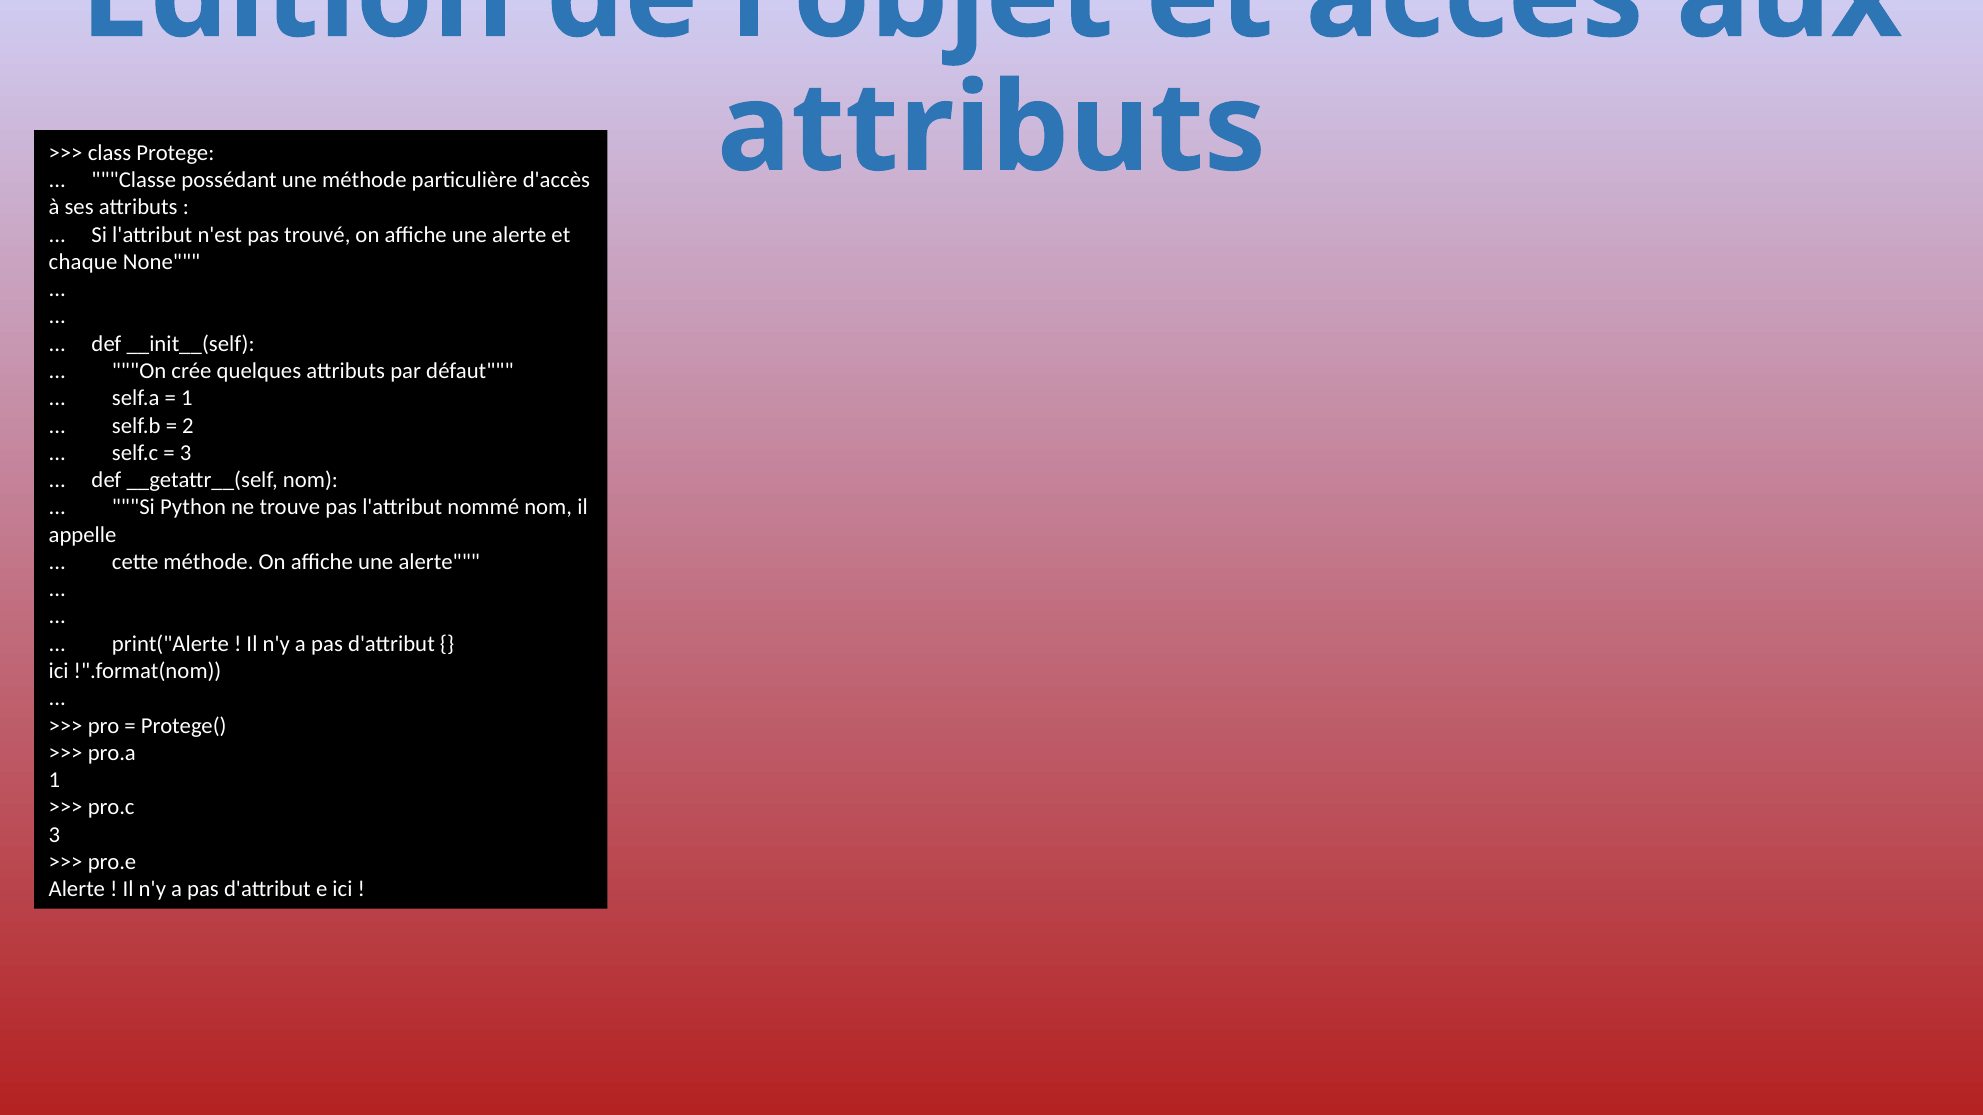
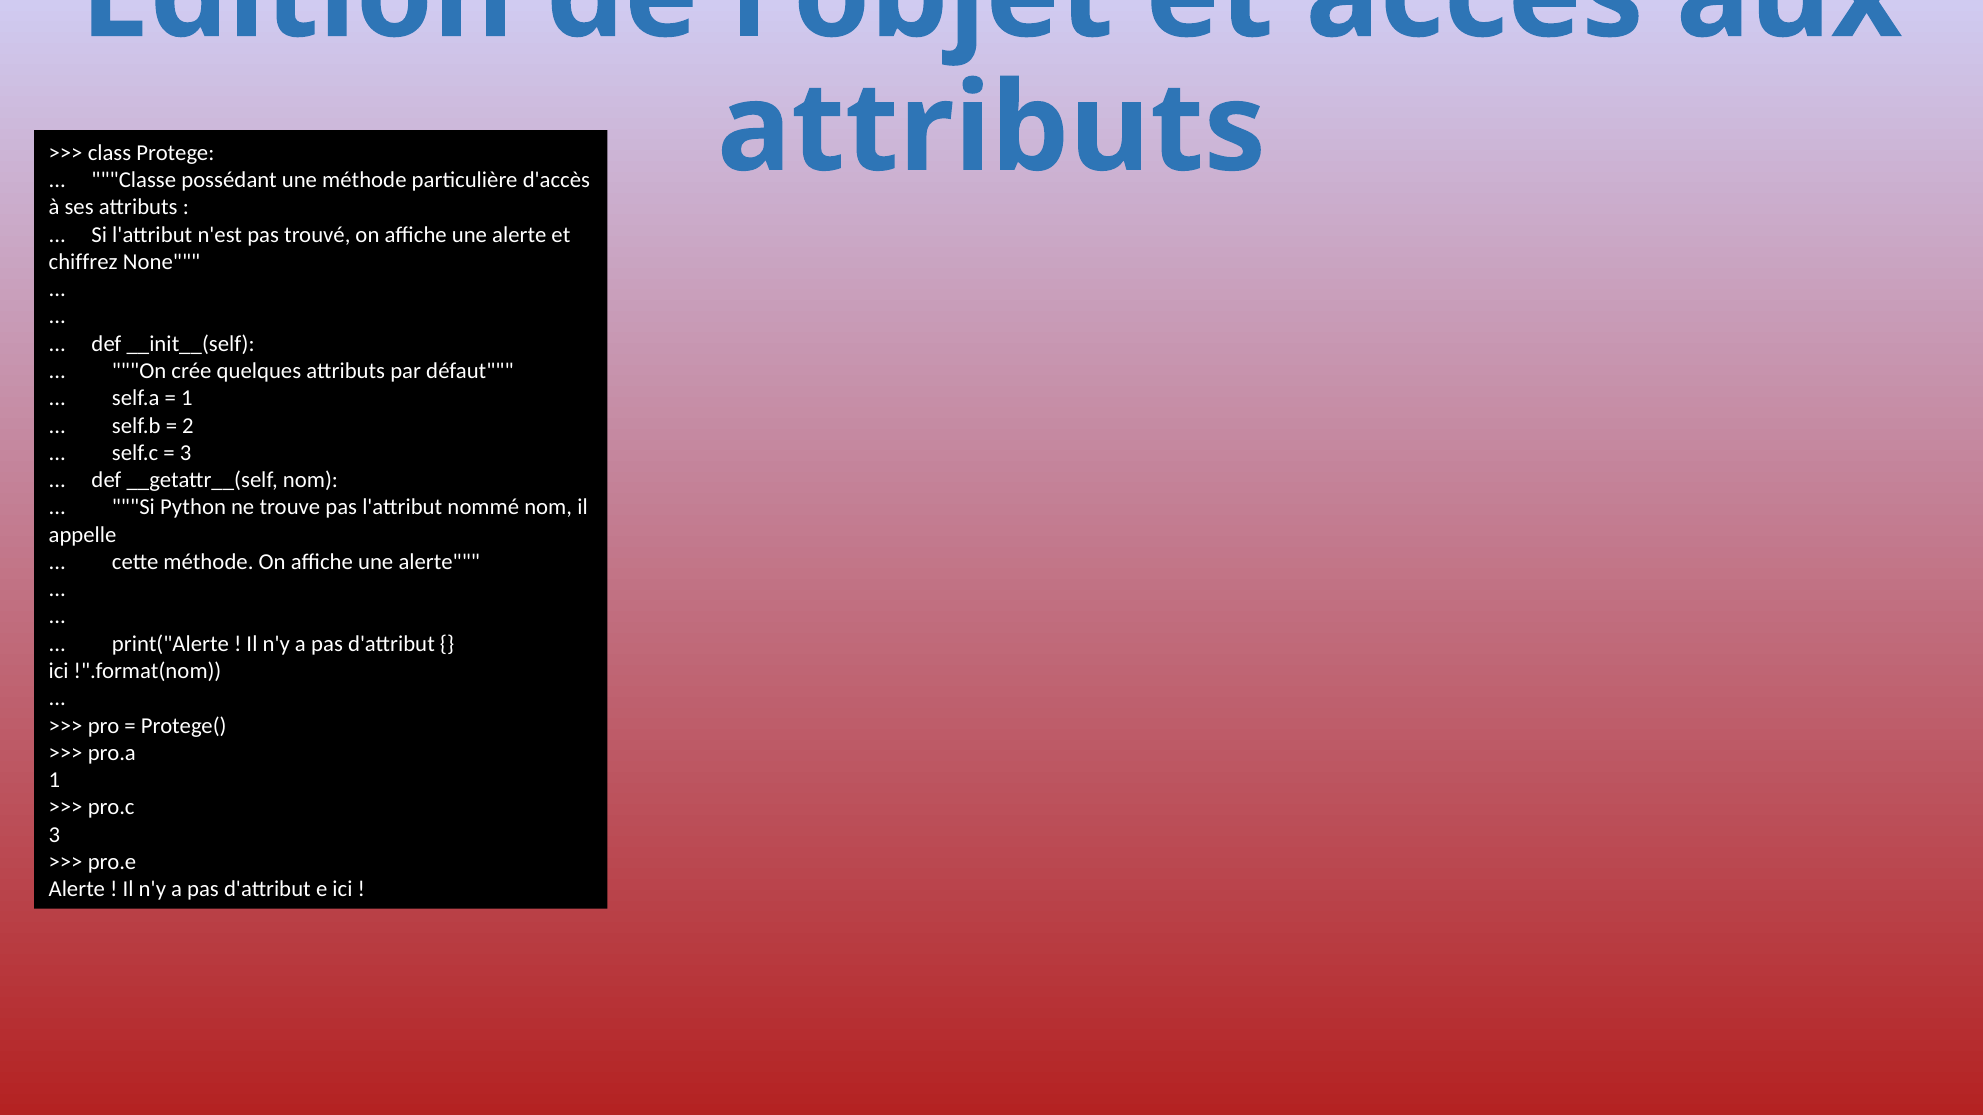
chaque: chaque -> chiffrez (83, 262)
